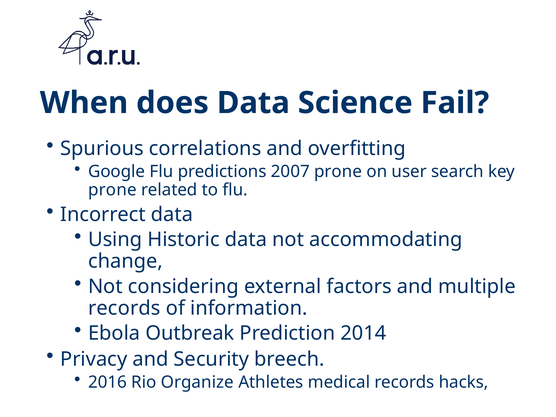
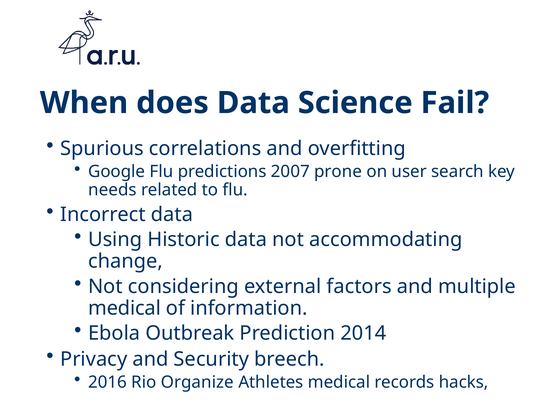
prone: prone -> needs (112, 190)
records: records -> medical (124, 308)
